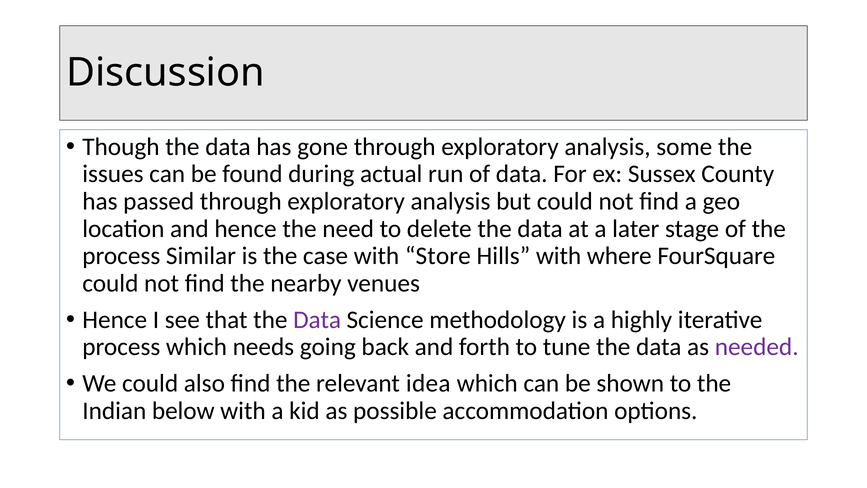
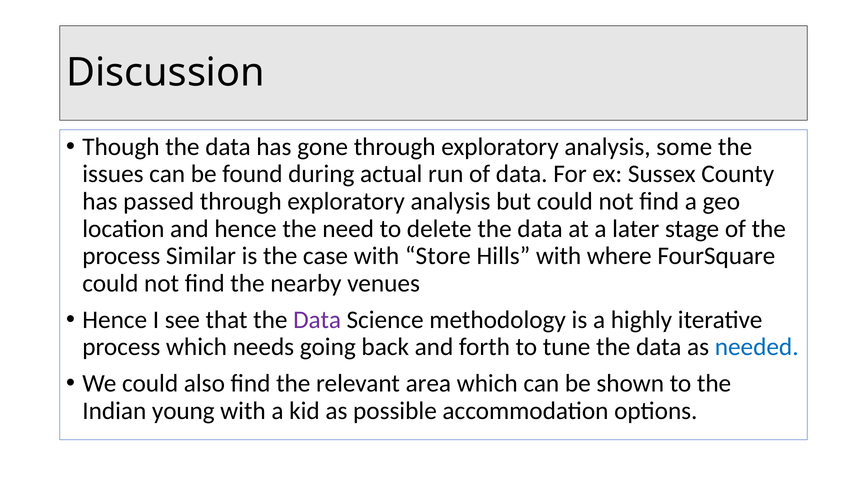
needed colour: purple -> blue (757, 347)
idea: idea -> area (428, 383)
below: below -> young (183, 410)
